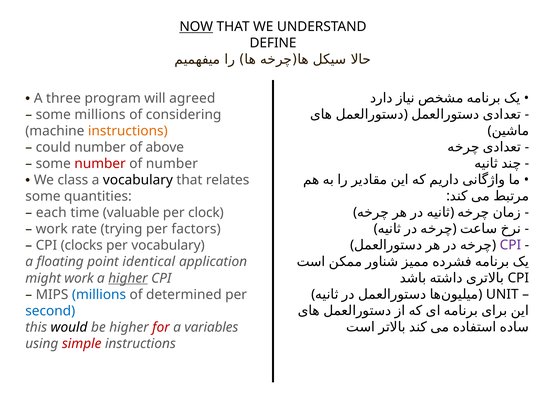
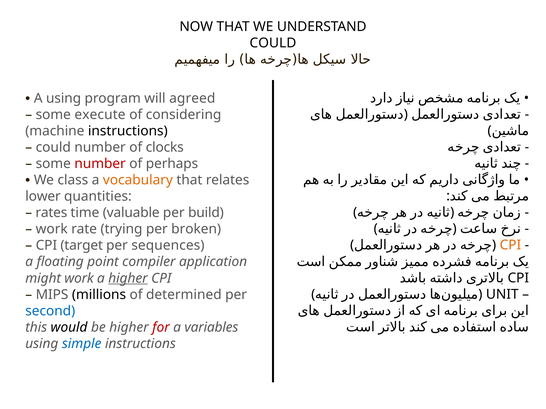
NOW underline: present -> none (196, 27)
DEFINE: DEFINE -> COULD (273, 43)
A three: three -> using (64, 98)
some millions: millions -> execute (100, 115)
instructions colour: orange -> black (128, 131)
above: above -> clocks (165, 147)
of number: number -> perhaps (172, 164)
vocabulary colour: black -> orange (138, 180)
some: some -> lower (43, 197)
each: each -> rates (51, 213)
clock: clock -> build (206, 213)
factors: factors -> broken (196, 229)
CPI colour: purple -> orange (510, 245)
clocks: clocks -> target (82, 246)
per vocabulary: vocabulary -> sequences (168, 246)
identical: identical -> compiler (149, 262)
millions colour: blue -> black (99, 295)
simple colour: red -> blue (82, 344)
